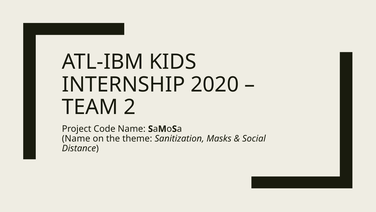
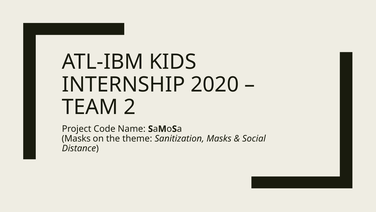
Name: Name -> Masks (76, 138)
